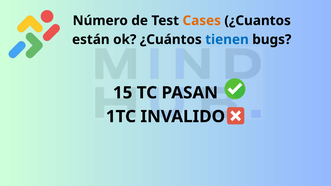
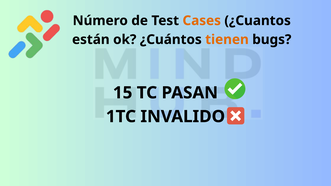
tienen colour: blue -> orange (227, 40)
